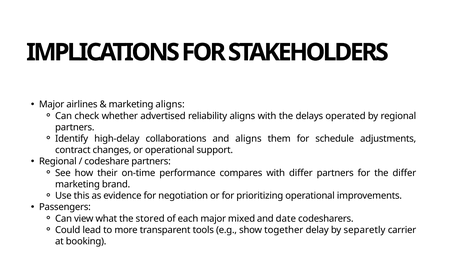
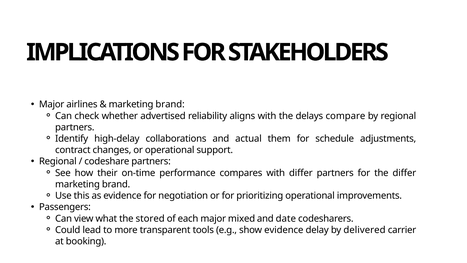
aligns: aligns -> brand (170, 104)
operated: operated -> compare (345, 116)
and aligns: aligns -> actual (248, 139)
show together: together -> evidence (284, 230)
separetly: separetly -> delivered (364, 230)
